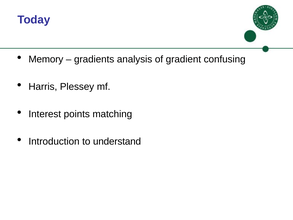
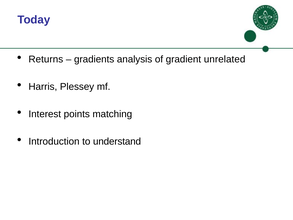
Memory: Memory -> Returns (46, 59)
confusing: confusing -> unrelated (225, 59)
